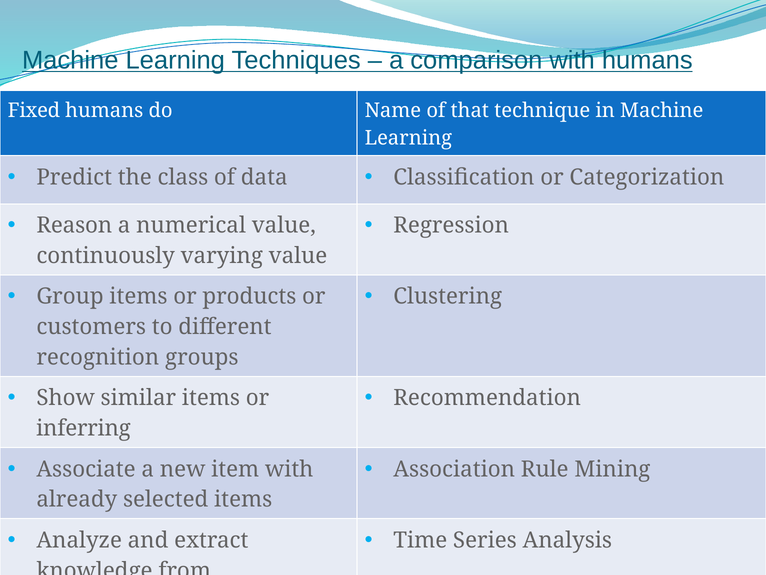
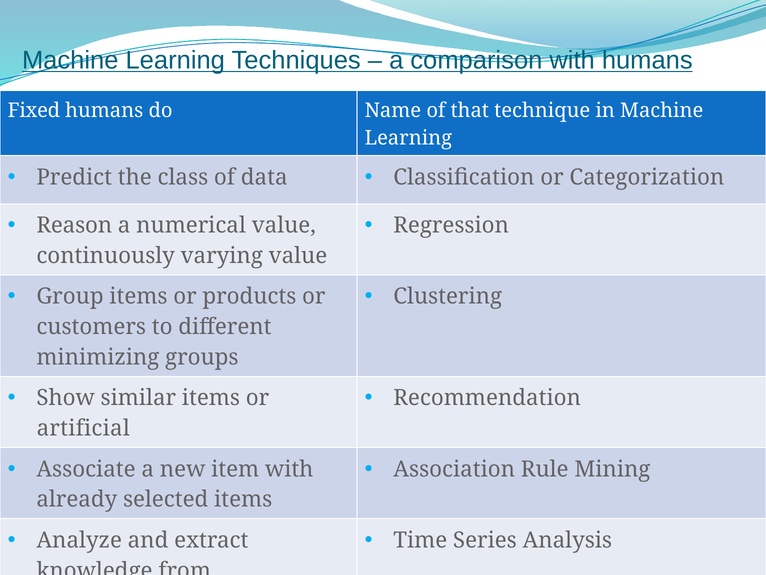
recognition: recognition -> minimizing (98, 357)
inferring: inferring -> artificial (83, 428)
